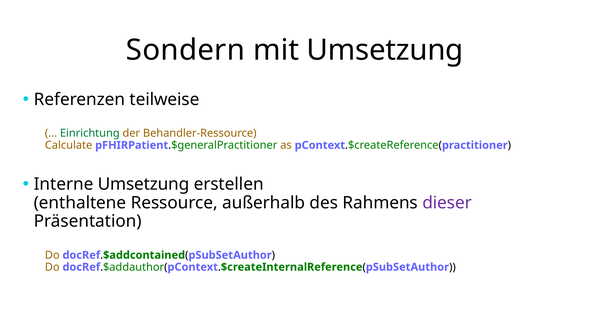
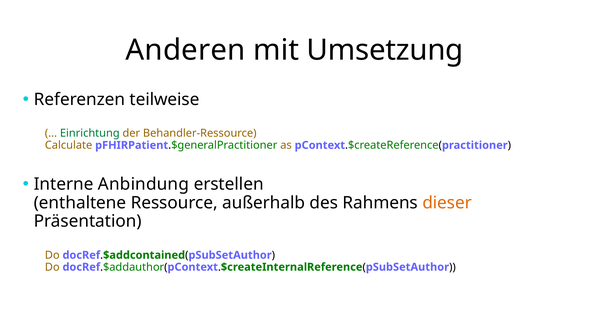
Sondern: Sondern -> Anderen (186, 50)
Interne Umsetzung: Umsetzung -> Anbindung (143, 184)
dieser colour: purple -> orange (447, 203)
